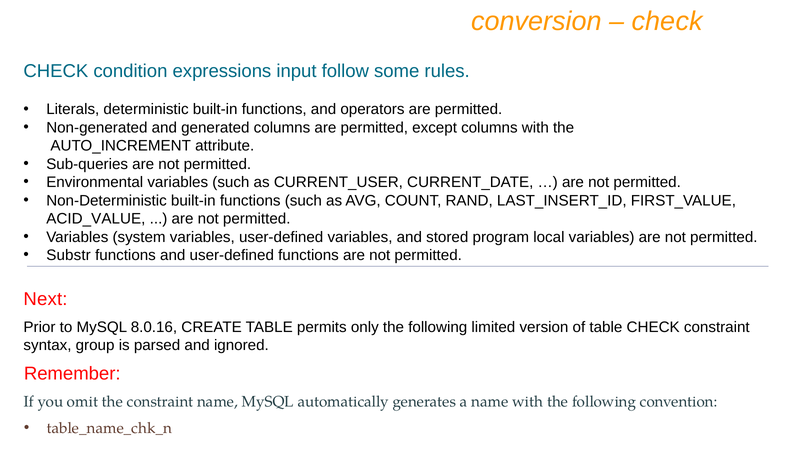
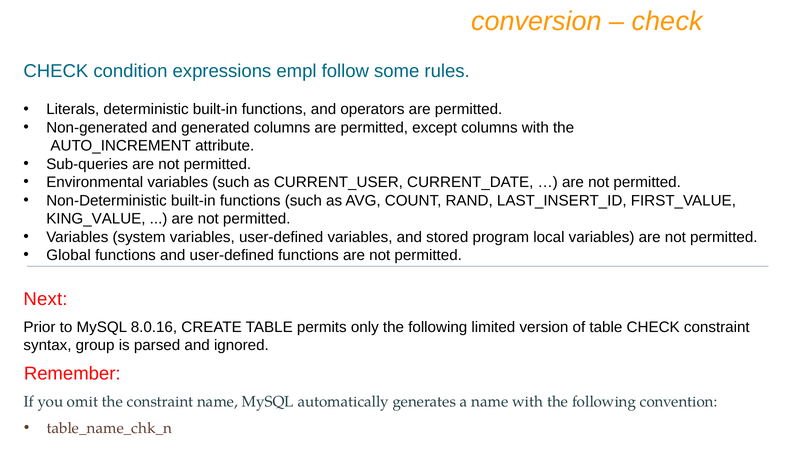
input: input -> empl (296, 71)
ACID_VALUE: ACID_VALUE -> KING_VALUE (96, 219)
Substr: Substr -> Global (69, 255)
